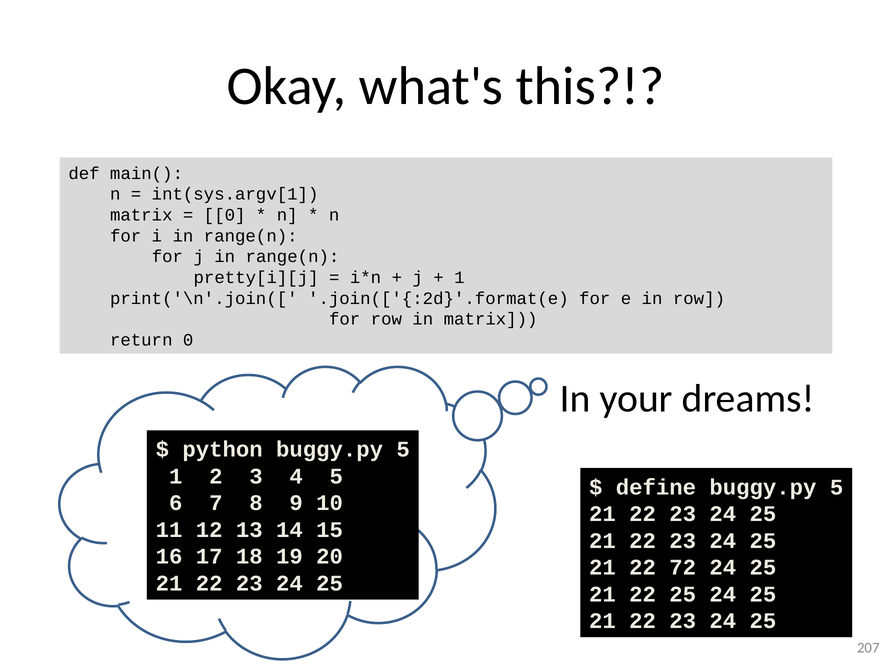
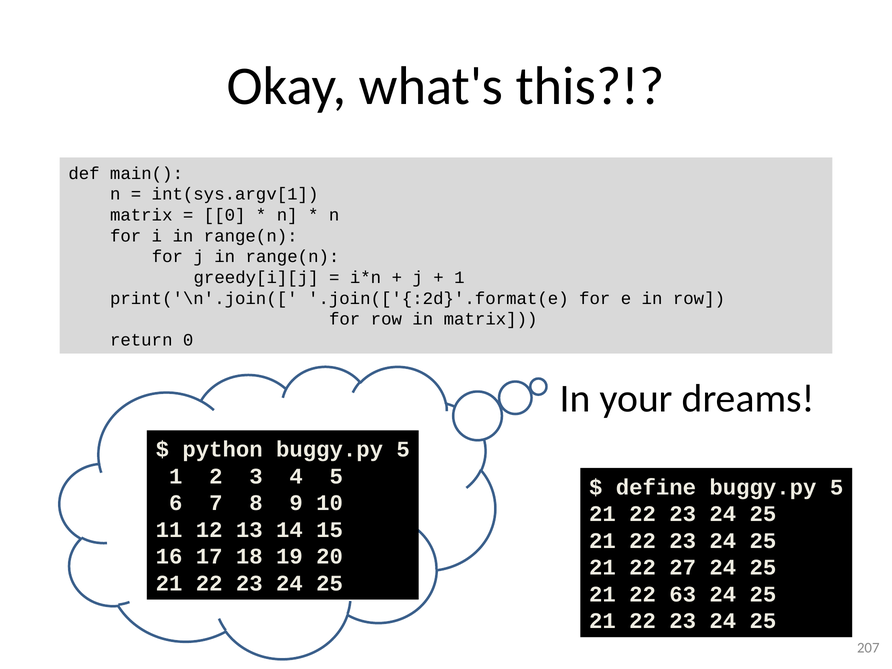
pretty[i][j: pretty[i][j -> greedy[i][j (256, 278)
72: 72 -> 27 (683, 568)
22 25: 25 -> 63 (683, 594)
